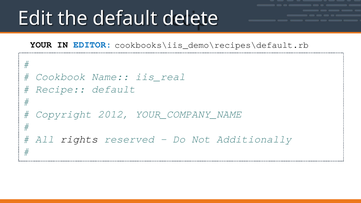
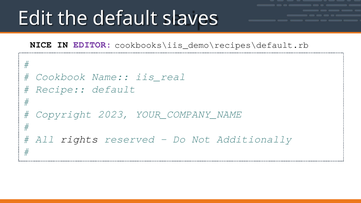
delete: delete -> slaves (190, 18)
YOUR: YOUR -> NICE (41, 45)
EDITOR colour: blue -> purple (92, 45)
2012: 2012 -> 2023 (113, 114)
